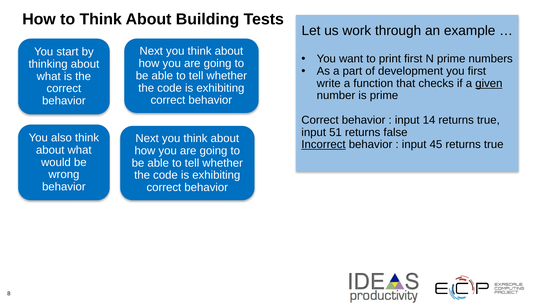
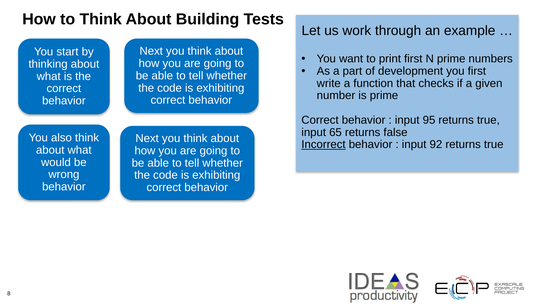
given underline: present -> none (489, 83)
14: 14 -> 95 (429, 120)
51: 51 -> 65 (335, 133)
45: 45 -> 92 (436, 145)
